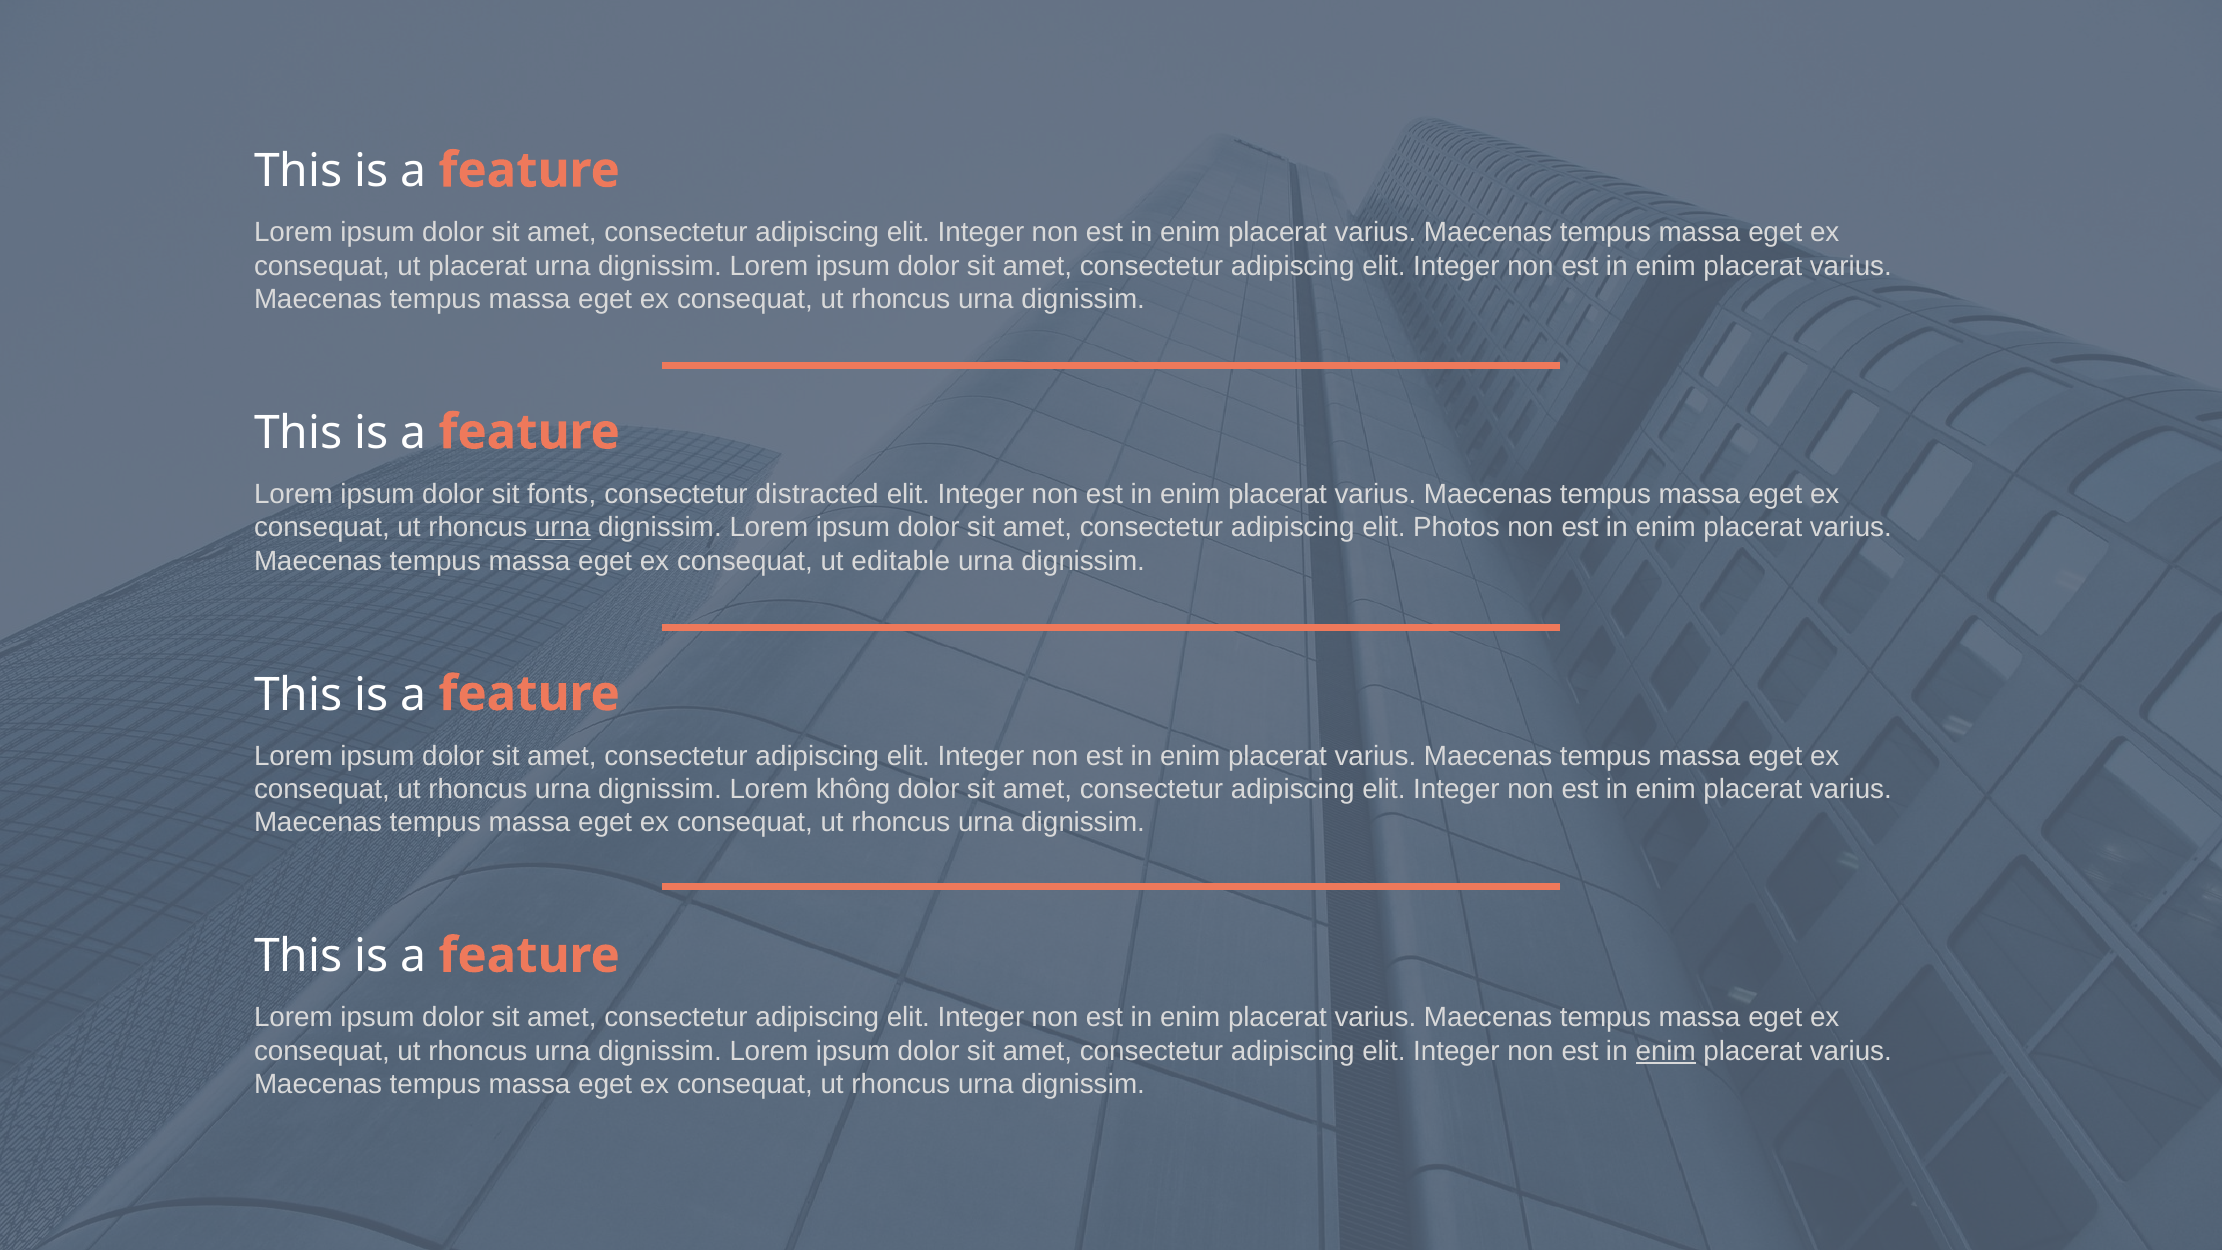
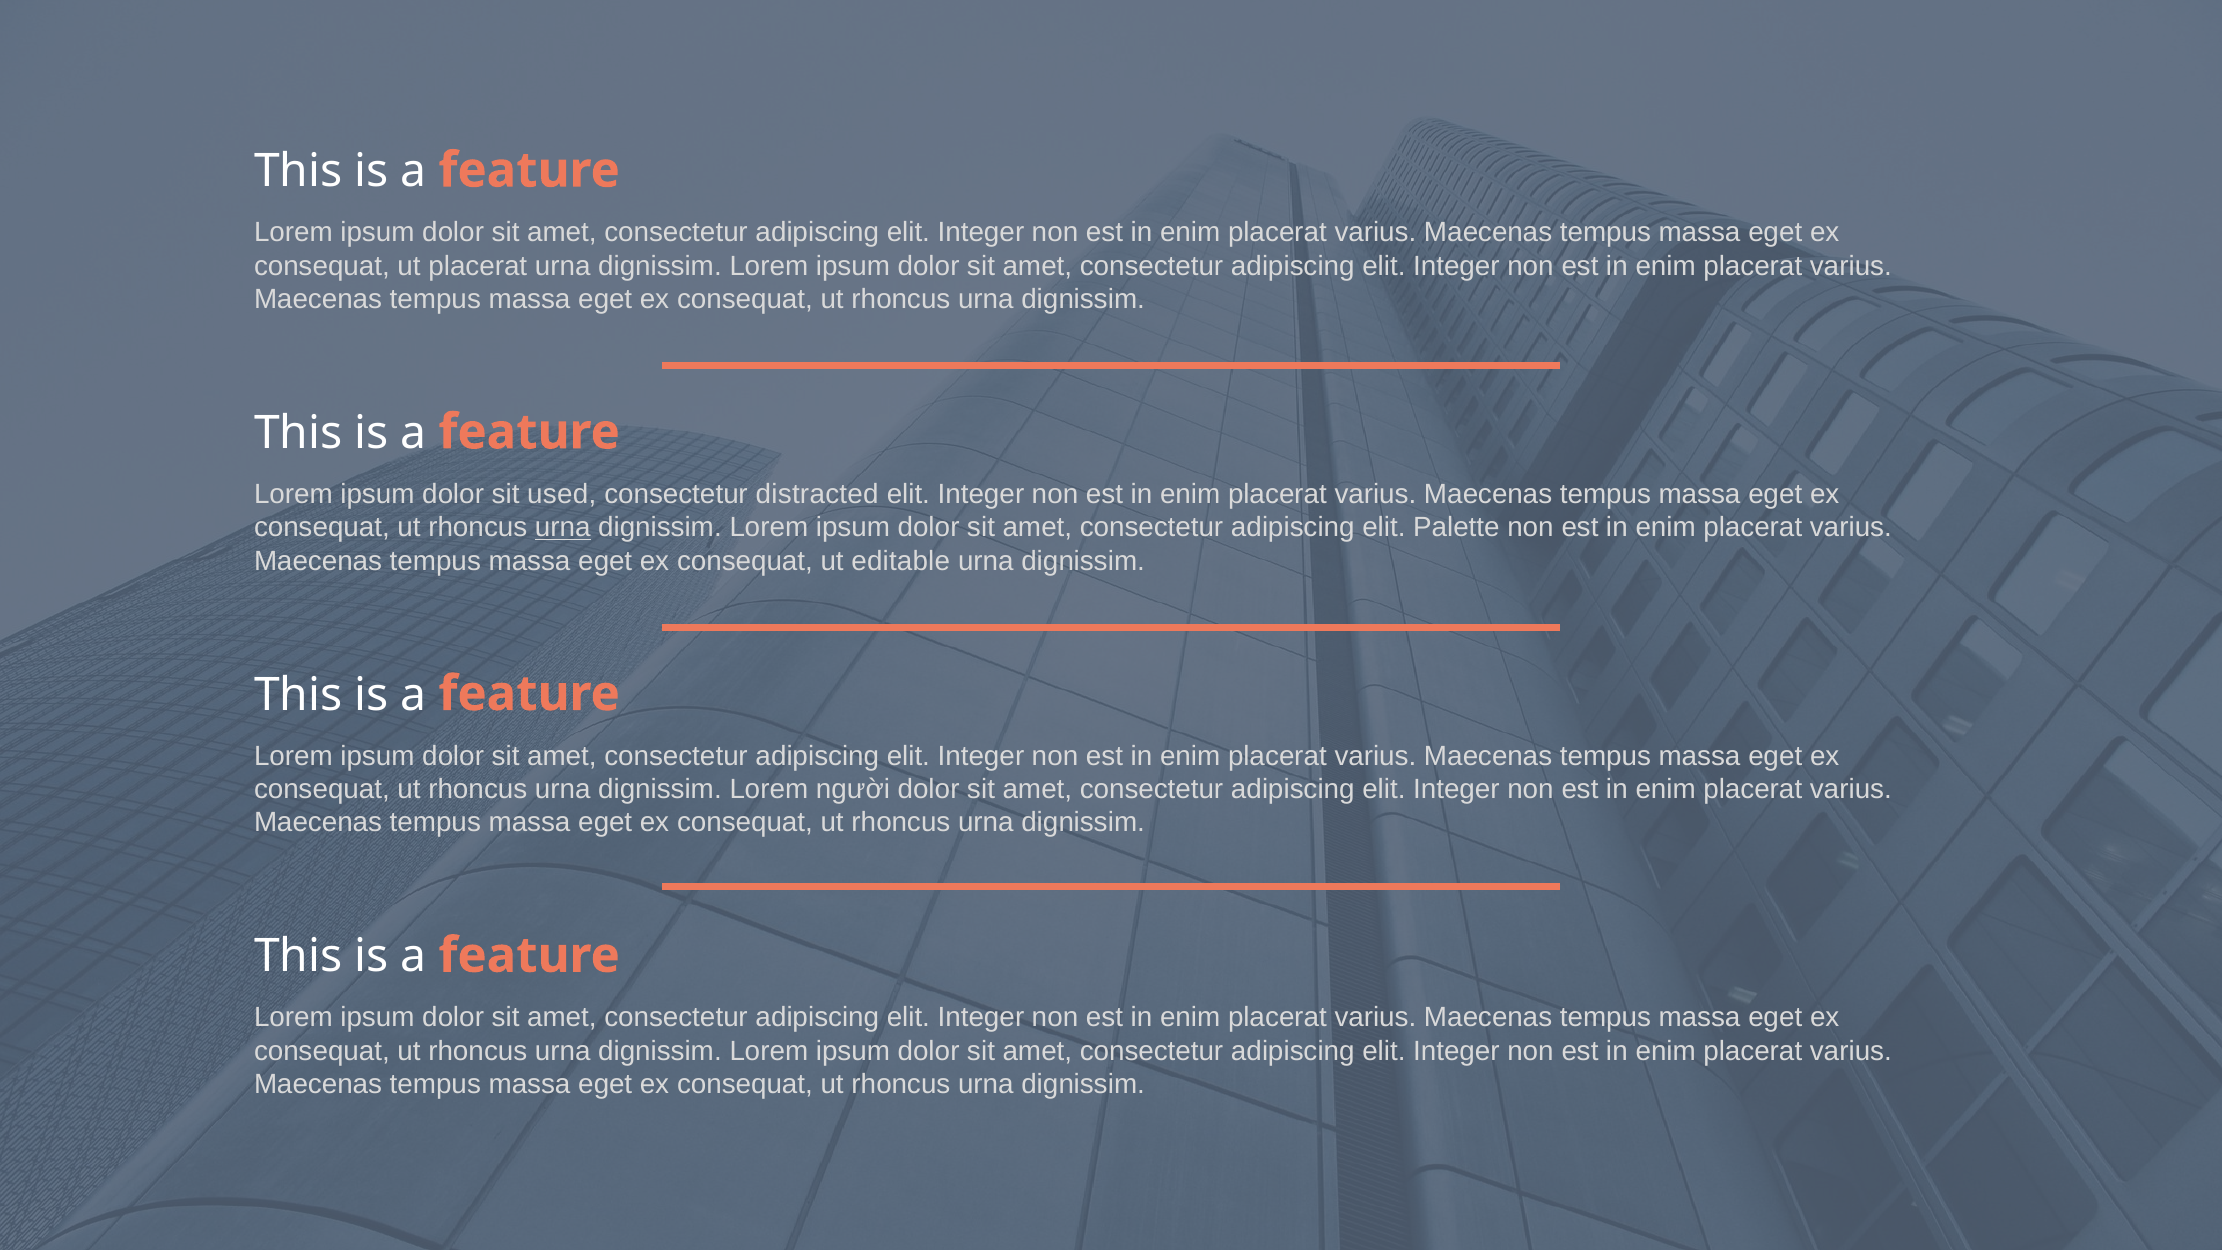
fonts: fonts -> used (562, 494)
Photos: Photos -> Palette (1456, 528)
không: không -> người (853, 789)
enim underline: present -> none (1666, 1051)
